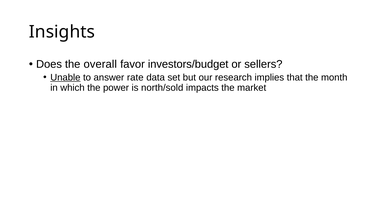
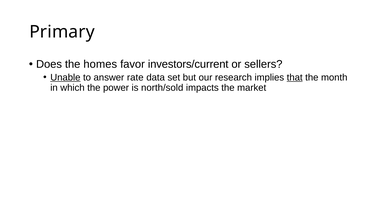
Insights: Insights -> Primary (62, 32)
overall: overall -> homes (100, 64)
investors/budget: investors/budget -> investors/current (188, 64)
that underline: none -> present (295, 77)
